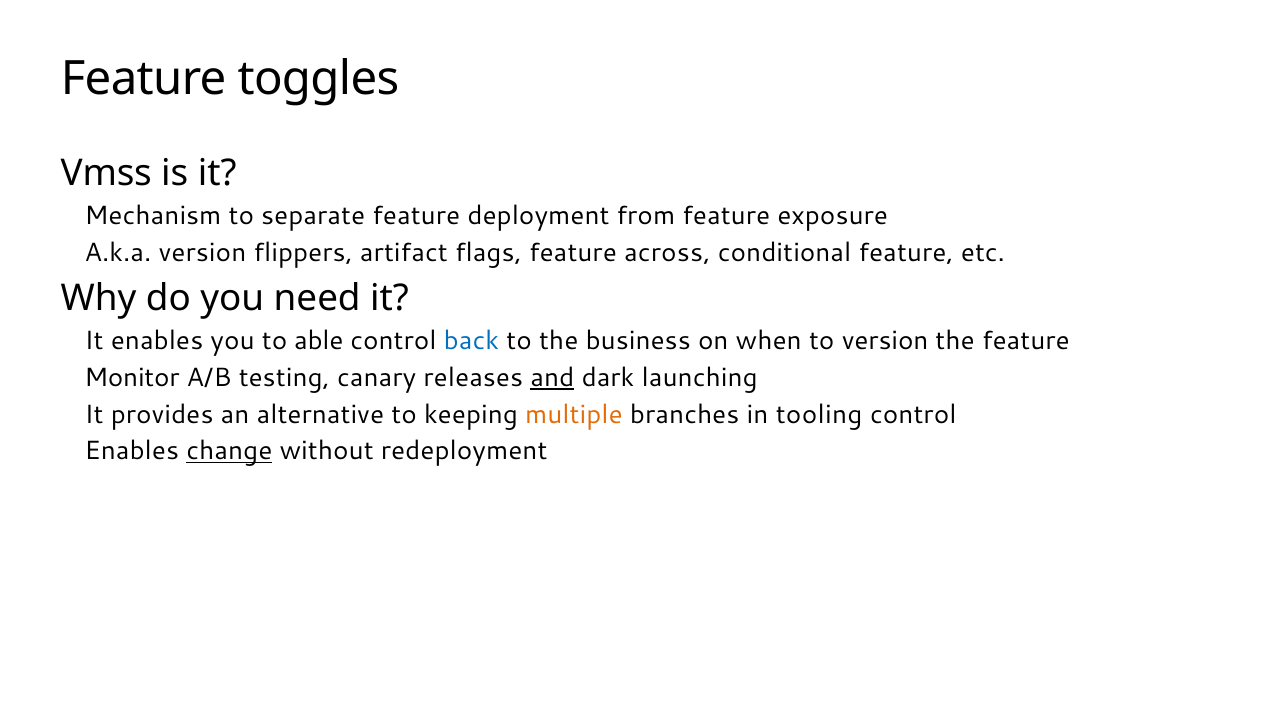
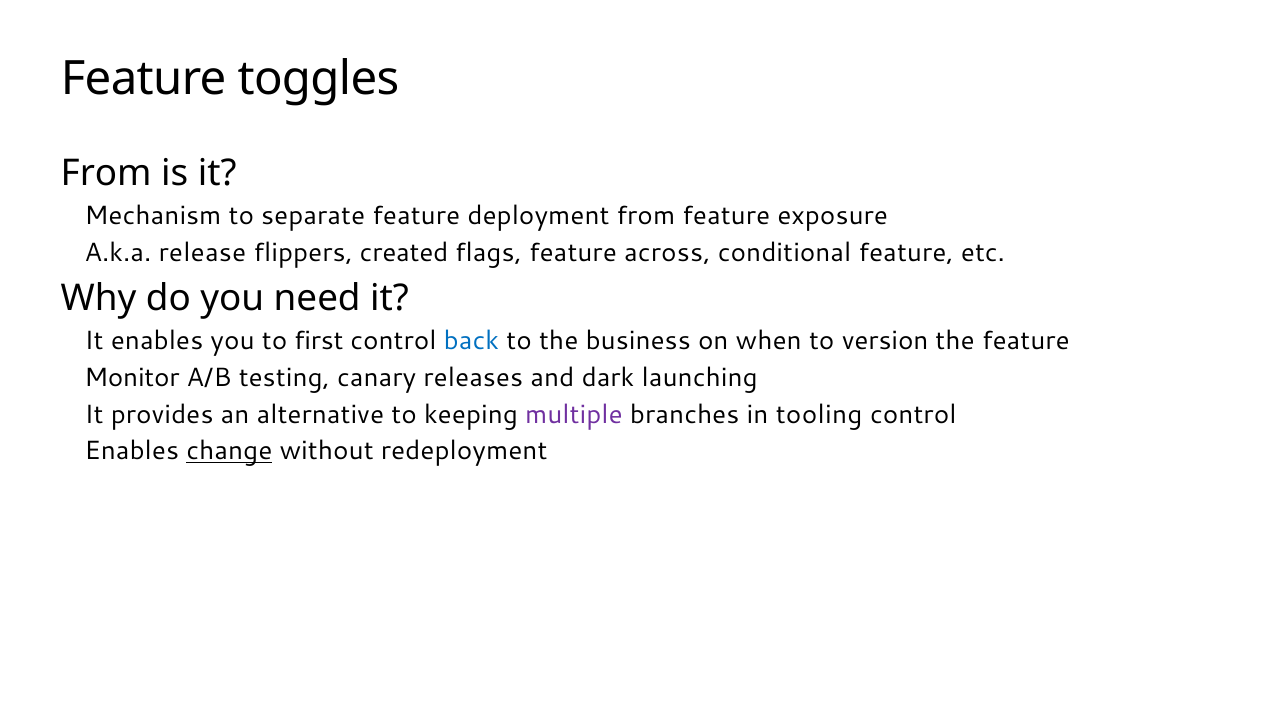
Vmss: Vmss -> From (106, 173)
A.k.a version: version -> release (202, 252)
artifact: artifact -> created (404, 252)
able: able -> first (319, 341)
and underline: present -> none (552, 377)
multiple colour: orange -> purple (574, 414)
